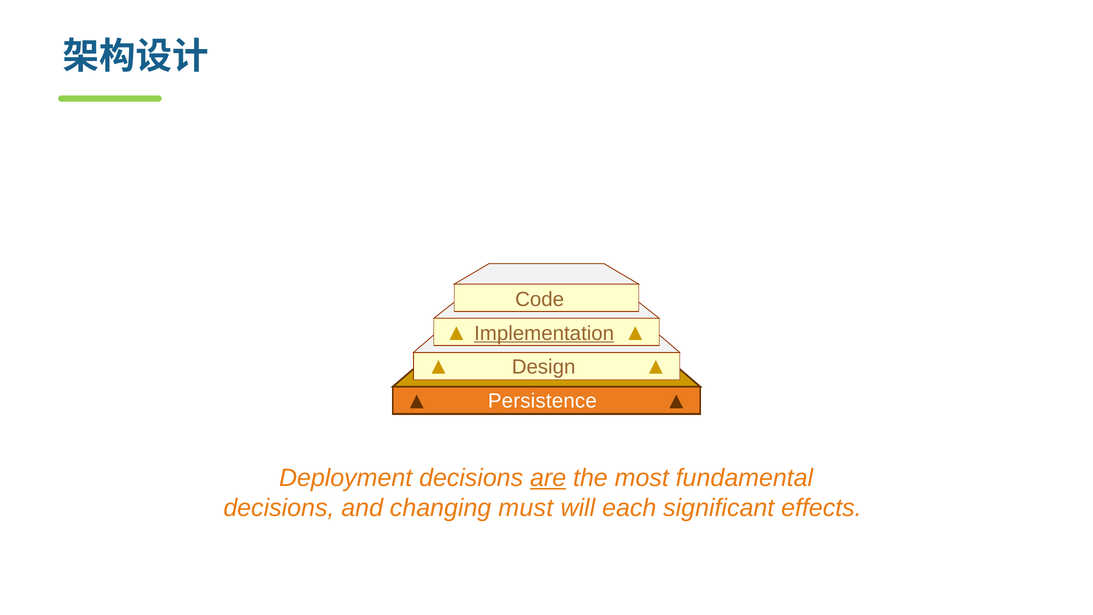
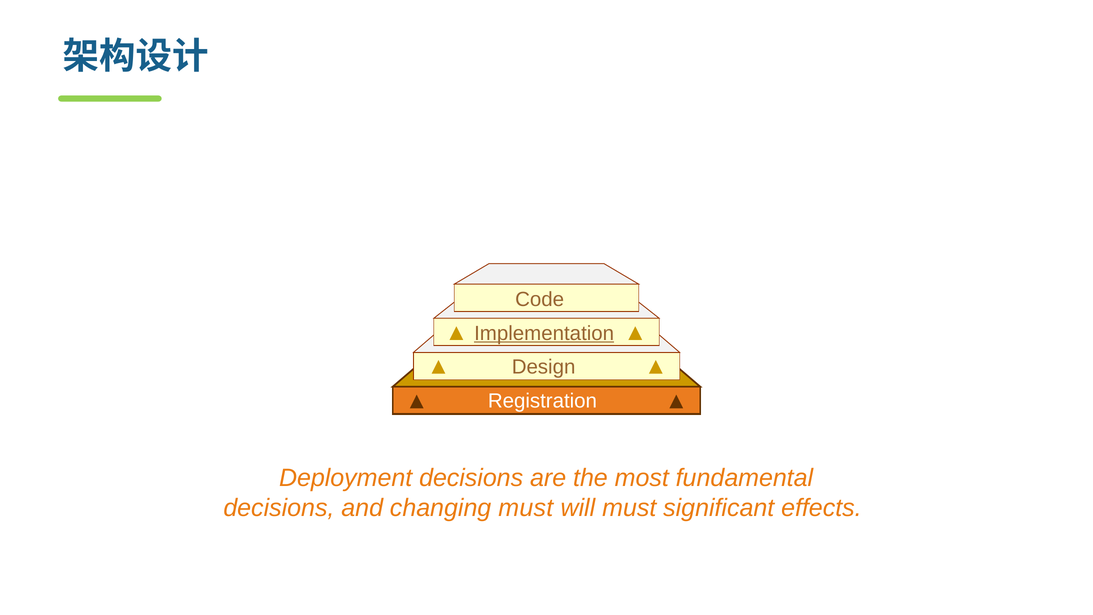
Persistence: Persistence -> Registration (542, 401)
are underline: present -> none (548, 478)
will each: each -> must (629, 508)
